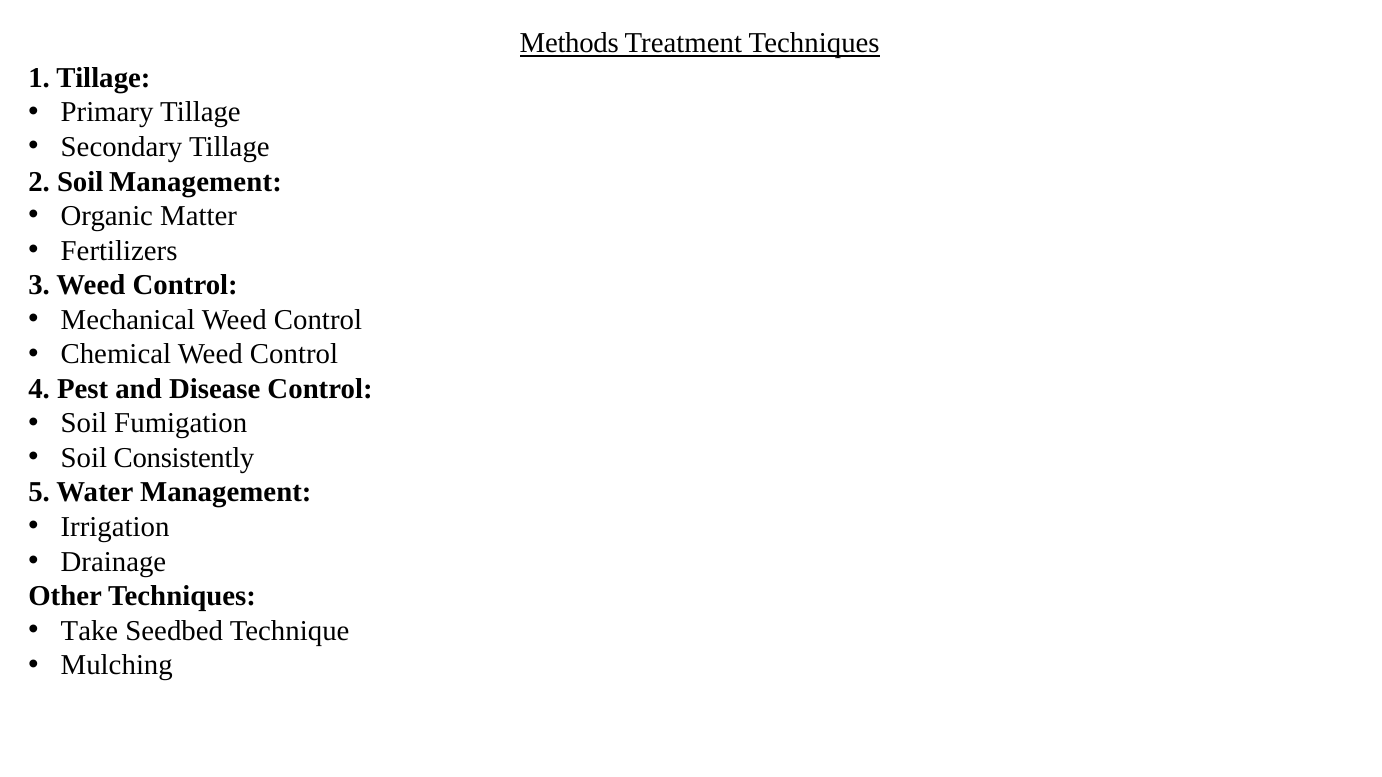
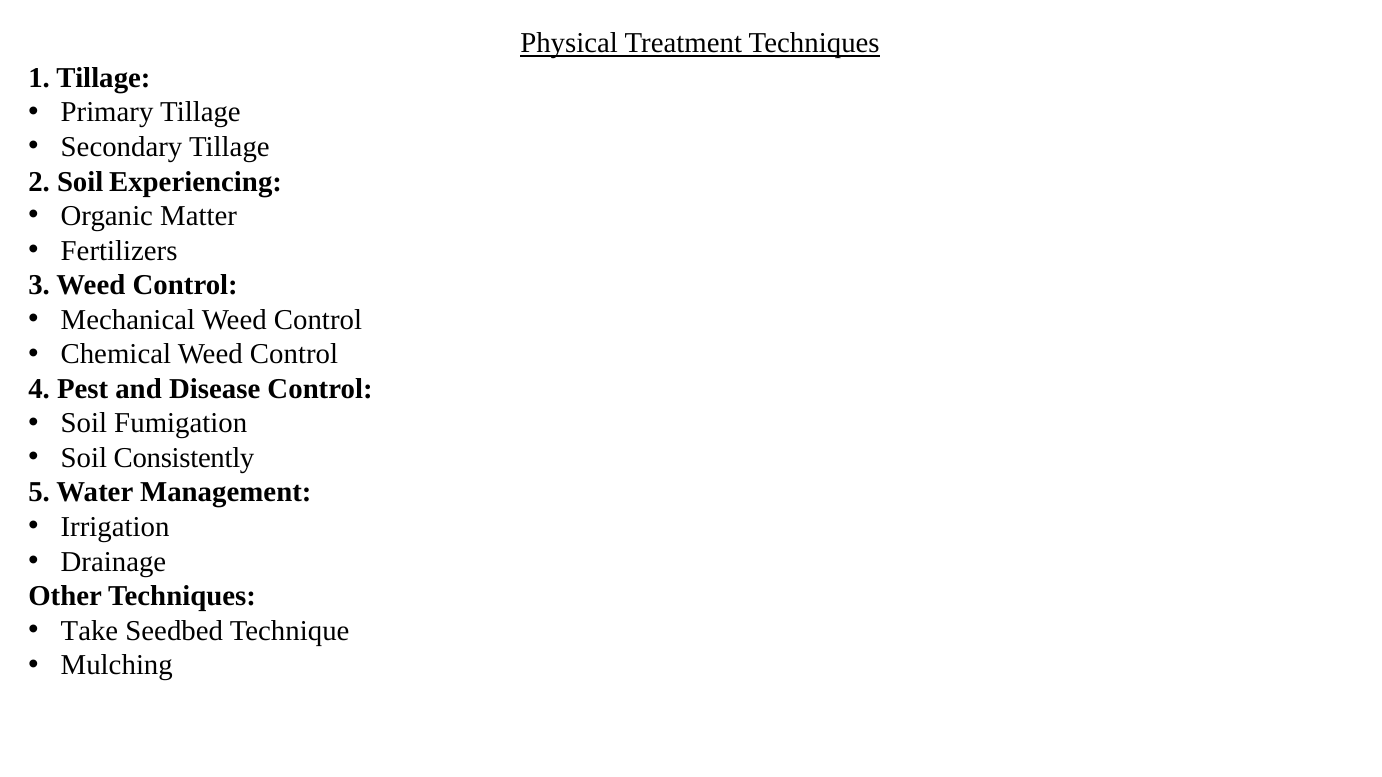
Methods: Methods -> Physical (569, 43)
Soil Management: Management -> Experiencing (196, 182)
